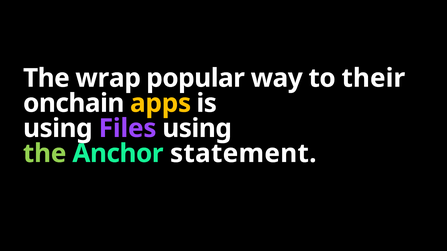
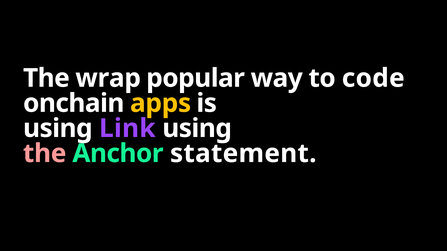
their: their -> code (373, 78)
Files: Files -> Link (127, 129)
the colour: light green -> pink (45, 154)
